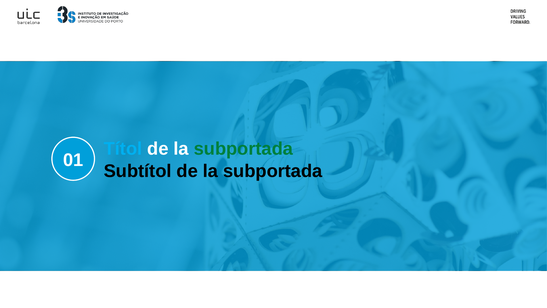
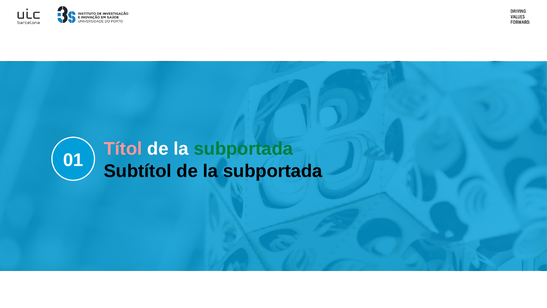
Títol colour: light blue -> pink (123, 149)
